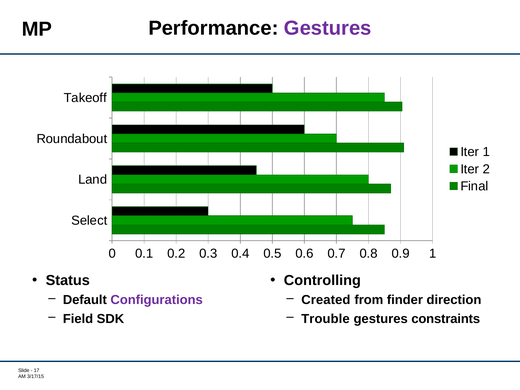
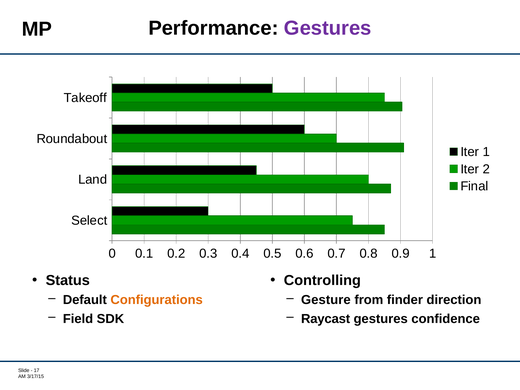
Configurations colour: purple -> orange (157, 300)
Created: Created -> Gesture (326, 300)
Trouble: Trouble -> Raycast (326, 319)
constraints: constraints -> confidence (446, 319)
